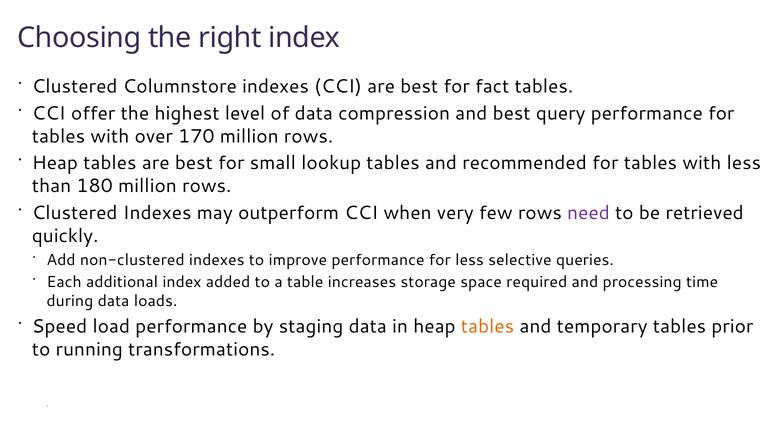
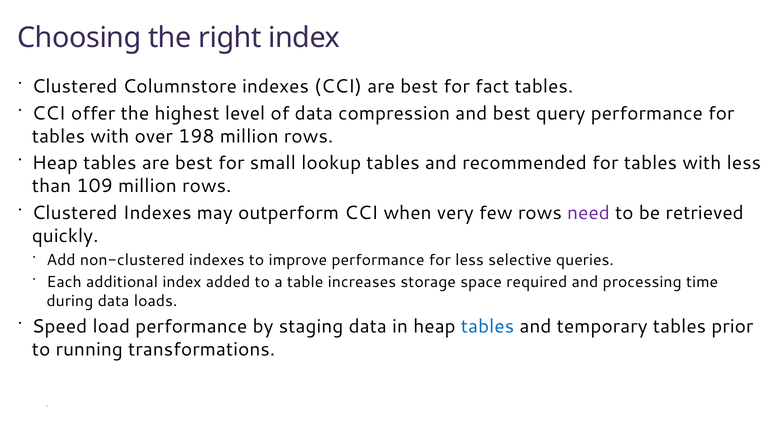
170: 170 -> 198 (196, 136)
180: 180 -> 109 (95, 186)
tables colour: orange -> blue (488, 327)
